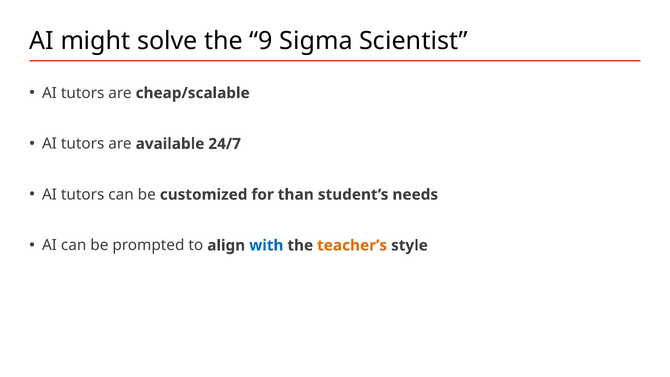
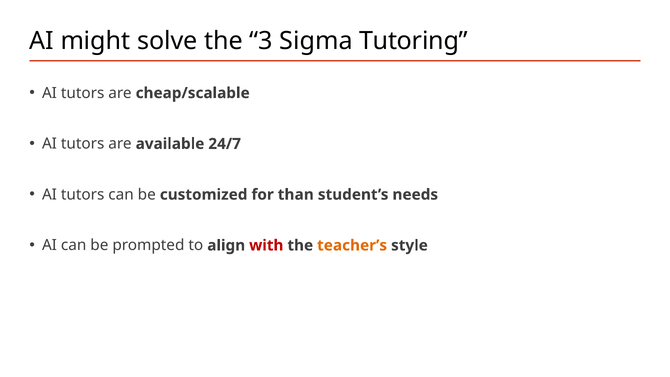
9: 9 -> 3 (261, 41)
Scientist: Scientist -> Tutoring (414, 41)
with colour: blue -> red (266, 245)
